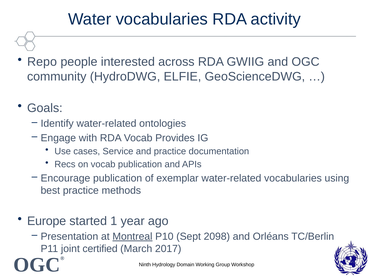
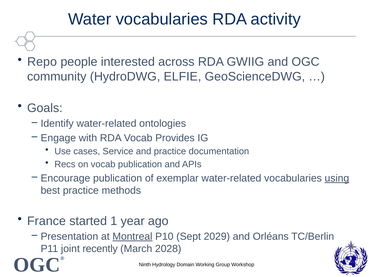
using underline: none -> present (337, 178)
Europe: Europe -> France (46, 221)
2098: 2098 -> 2029 (217, 236)
certified: certified -> recently (100, 249)
2017: 2017 -> 2028 (168, 249)
